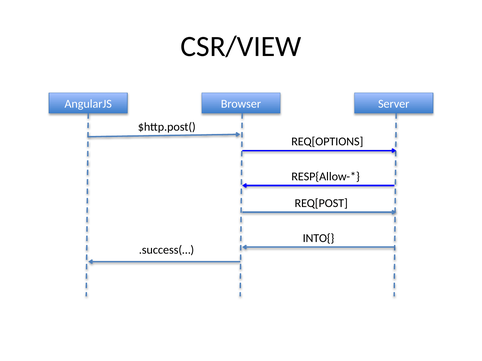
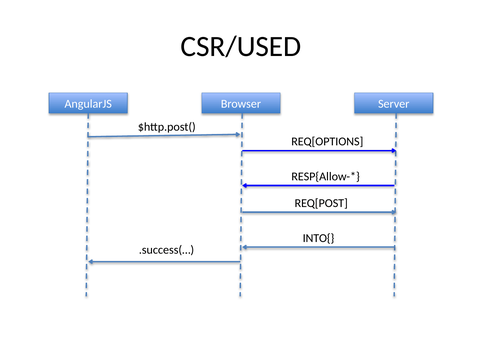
CSR/VIEW: CSR/VIEW -> CSR/USED (241, 47)
